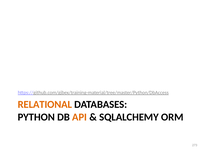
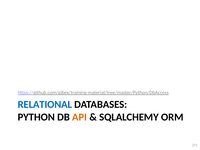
RELATIONAL colour: orange -> blue (45, 104)
